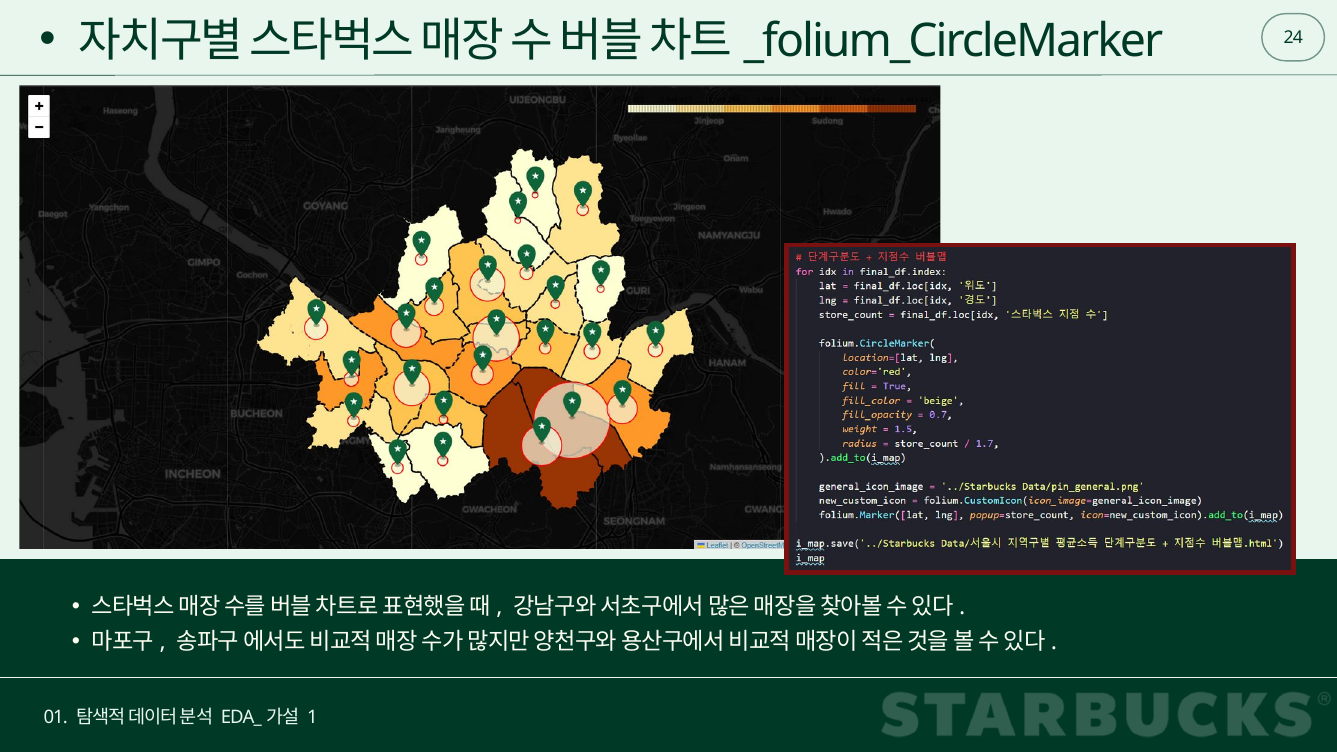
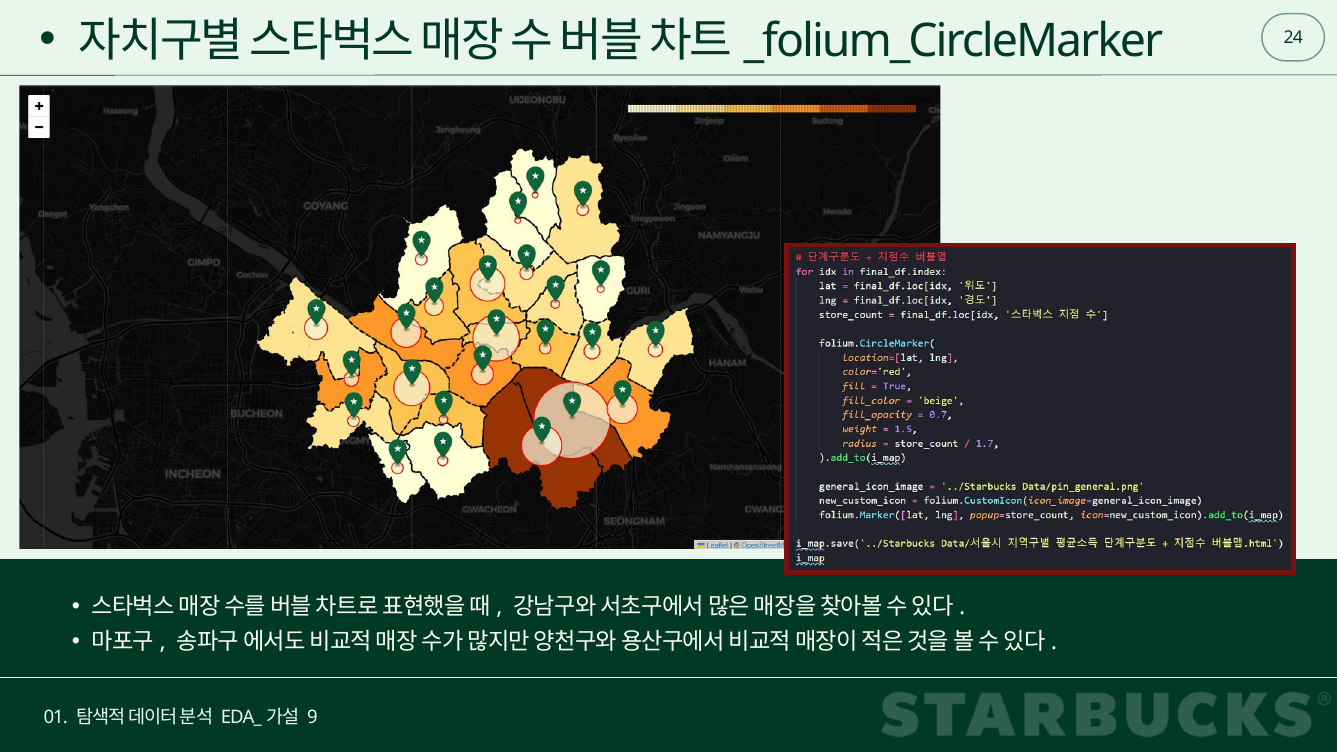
1: 1 -> 9 (313, 718)
